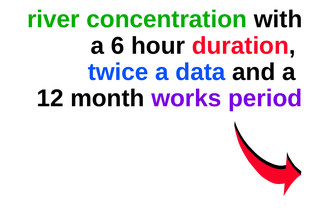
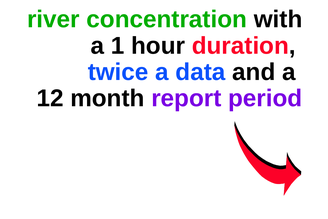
6: 6 -> 1 (118, 46)
works: works -> report (186, 98)
